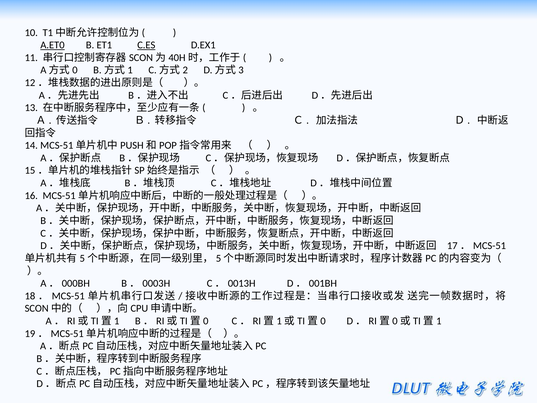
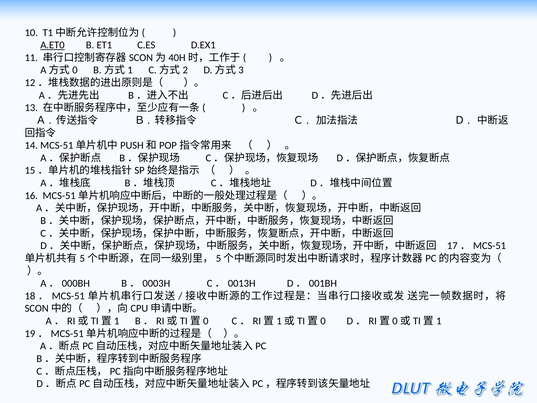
C.ES underline: present -> none (146, 45)
